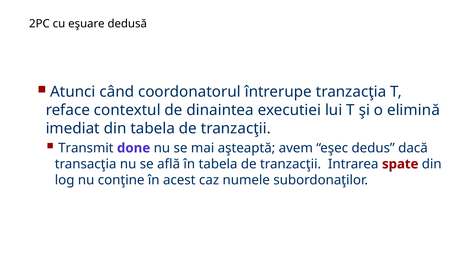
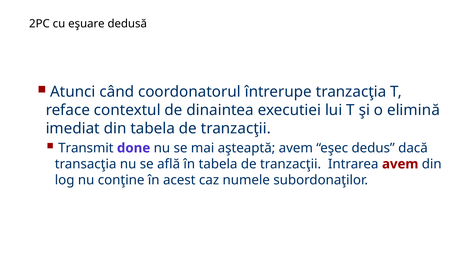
Intrarea spate: spate -> avem (400, 164)
